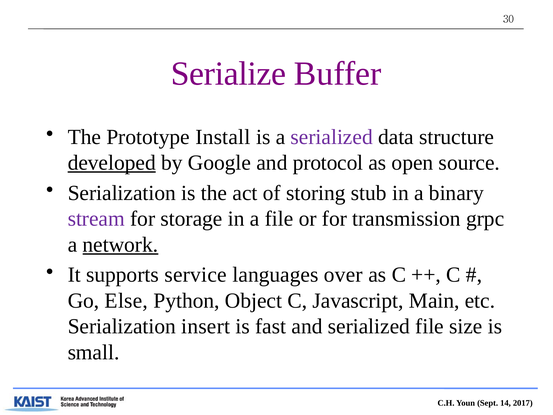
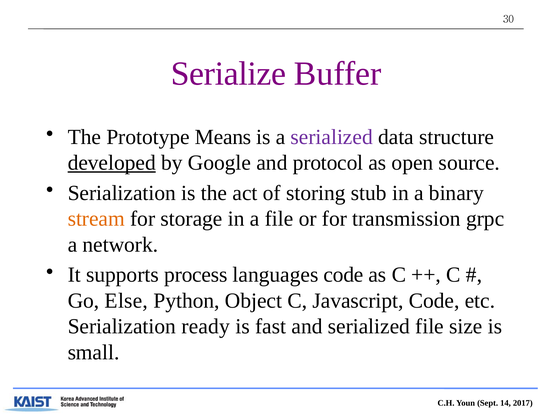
Install: Install -> Means (223, 137)
stream colour: purple -> orange (96, 219)
network underline: present -> none (120, 244)
service: service -> process (196, 275)
languages over: over -> code (344, 275)
Javascript Main: Main -> Code (434, 300)
insert: insert -> ready (206, 326)
